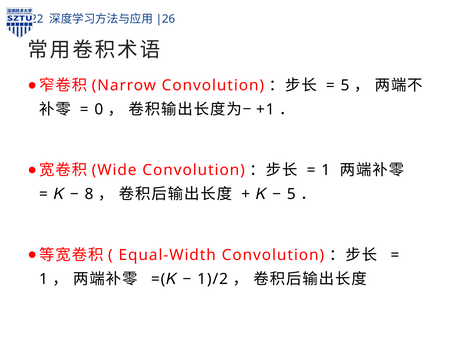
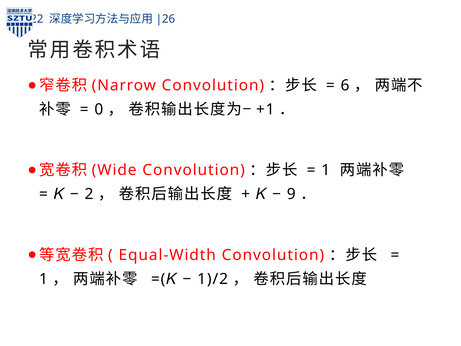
5: 5 -> 6 (345, 85)
5: 5 -> 9 (291, 194)
8: 8 -> 2 (89, 194)
